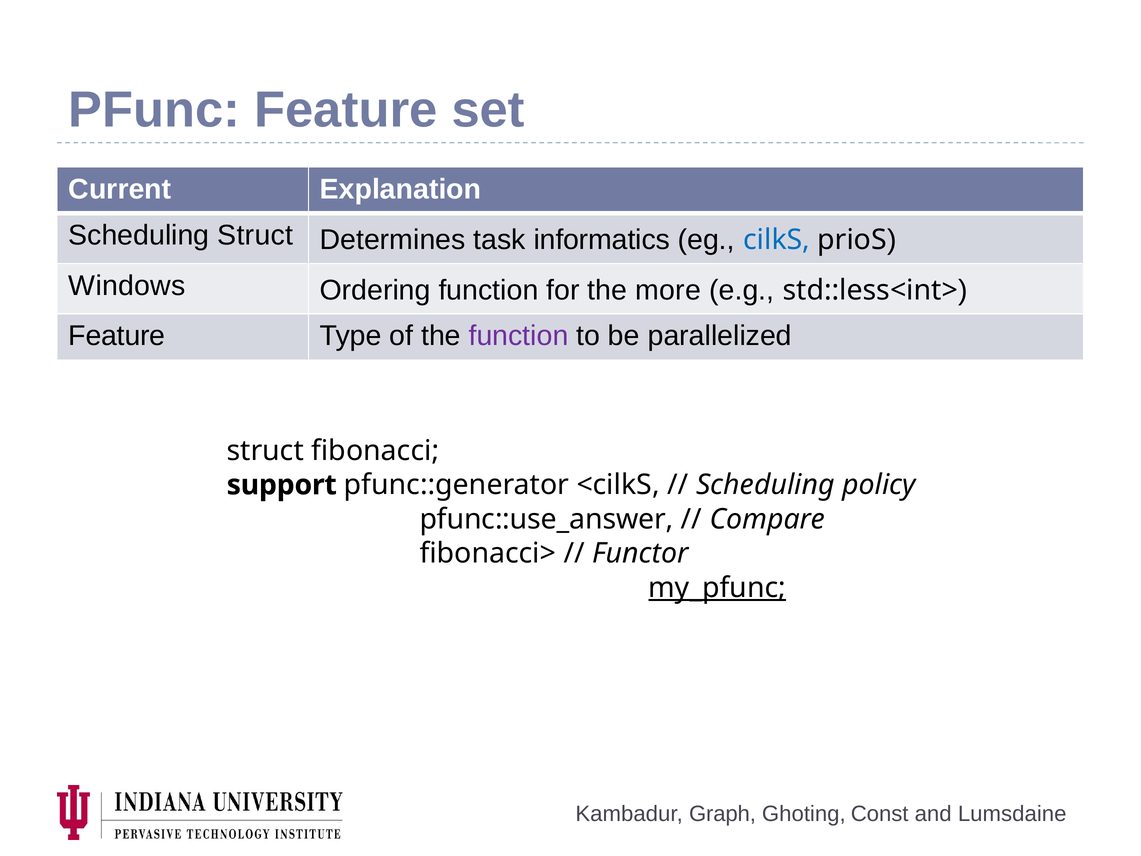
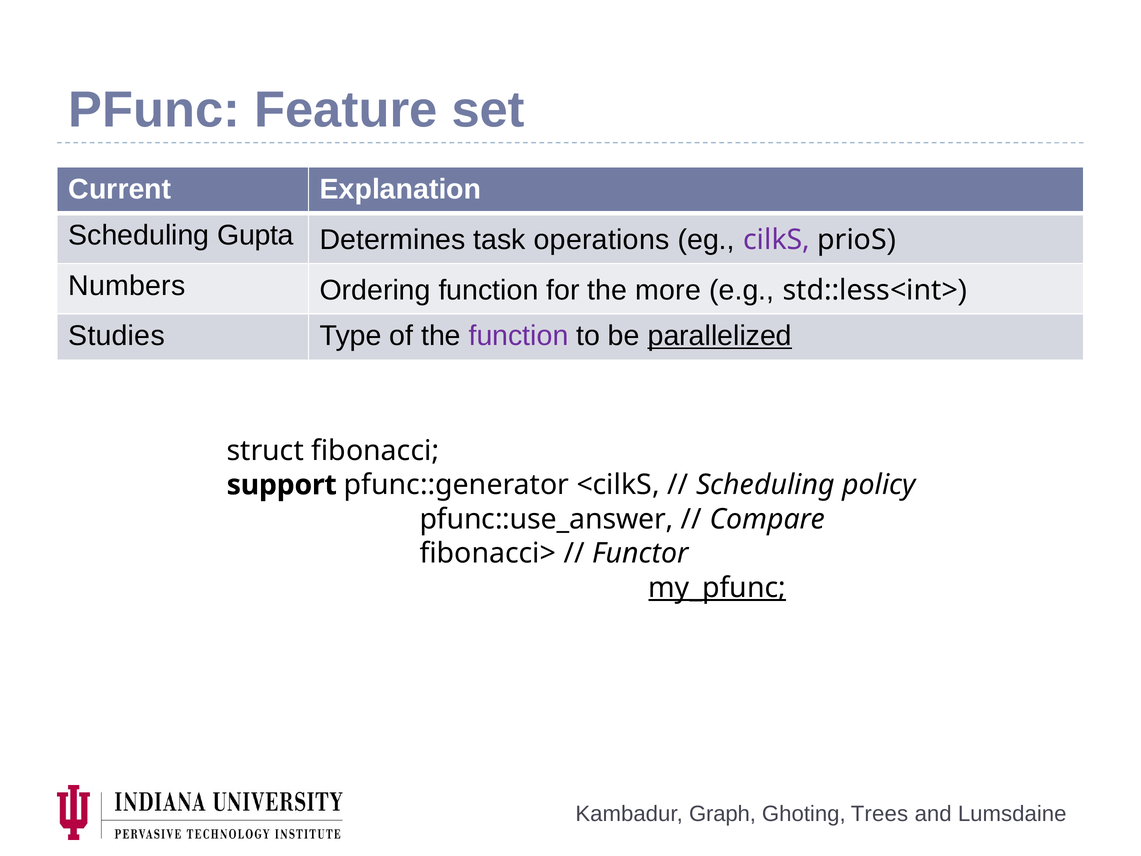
Scheduling Struct: Struct -> Gupta (255, 235)
informatics: informatics -> operations (602, 240)
cilkS colour: blue -> purple (777, 240)
Windows: Windows -> Numbers (127, 286)
Feature: Feature -> Studies (117, 336)
parallelized underline: none -> present (720, 336)
Const: Const -> Trees (879, 814)
